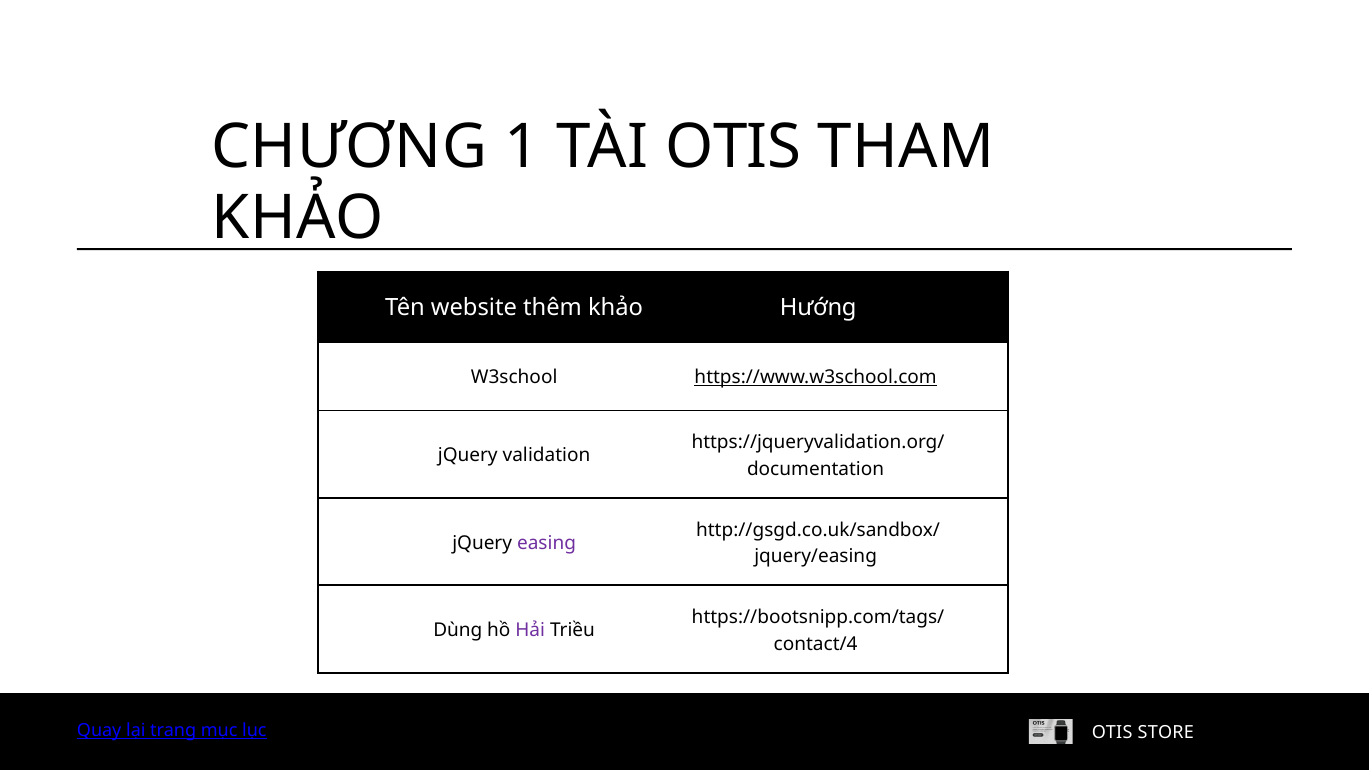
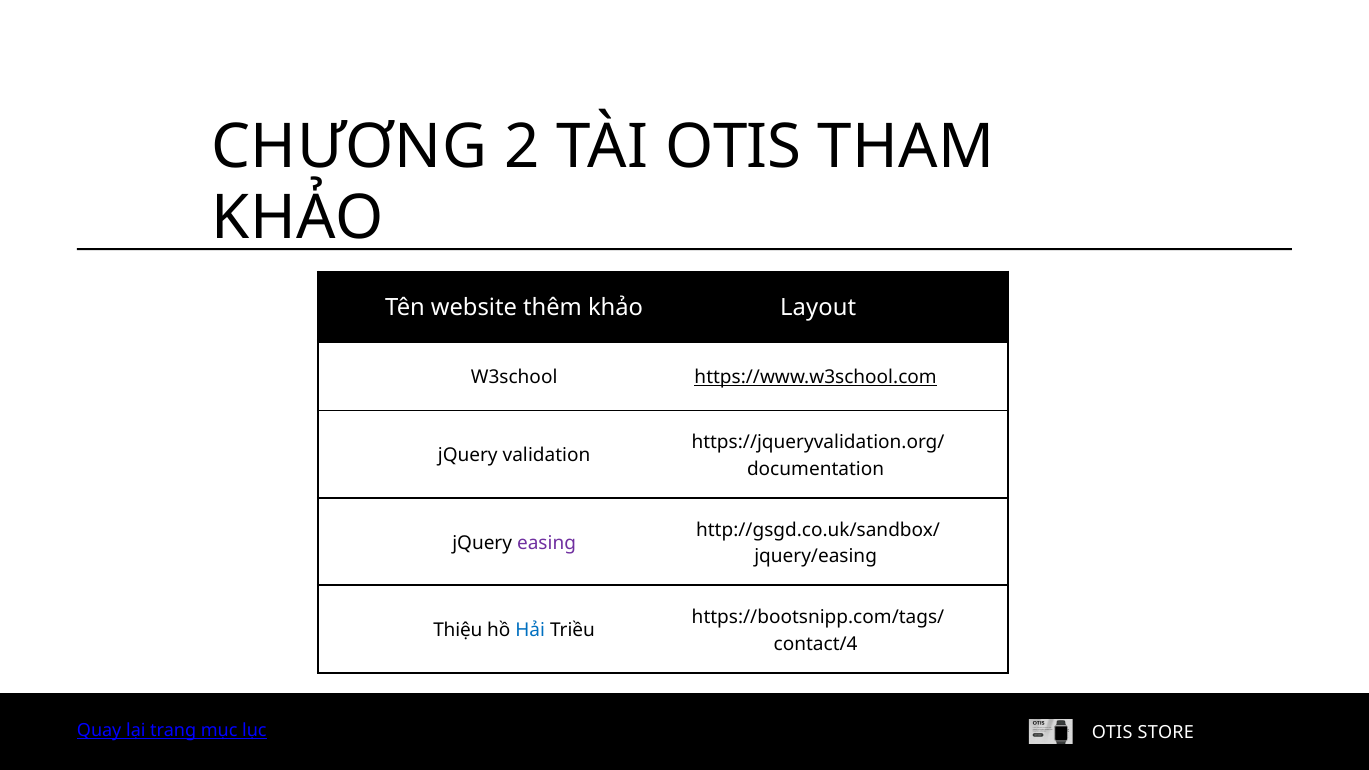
1: 1 -> 2 (522, 148)
Hướng: Hướng -> Layout (818, 308)
Dùng: Dùng -> Thiệu (458, 631)
Hải colour: purple -> blue (530, 631)
